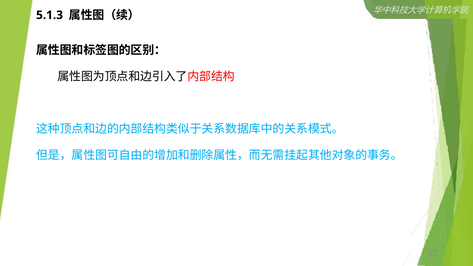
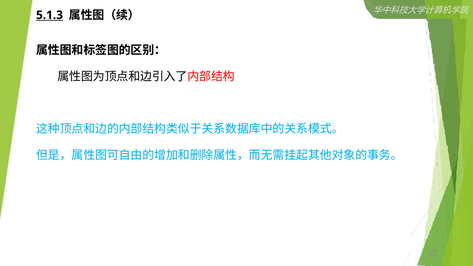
5.1.3 underline: none -> present (50, 15)
